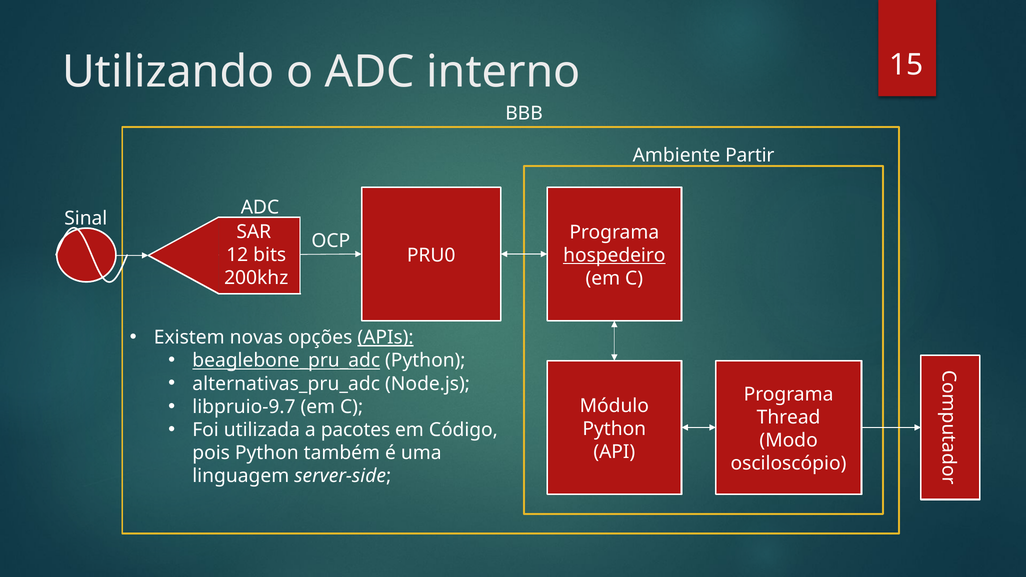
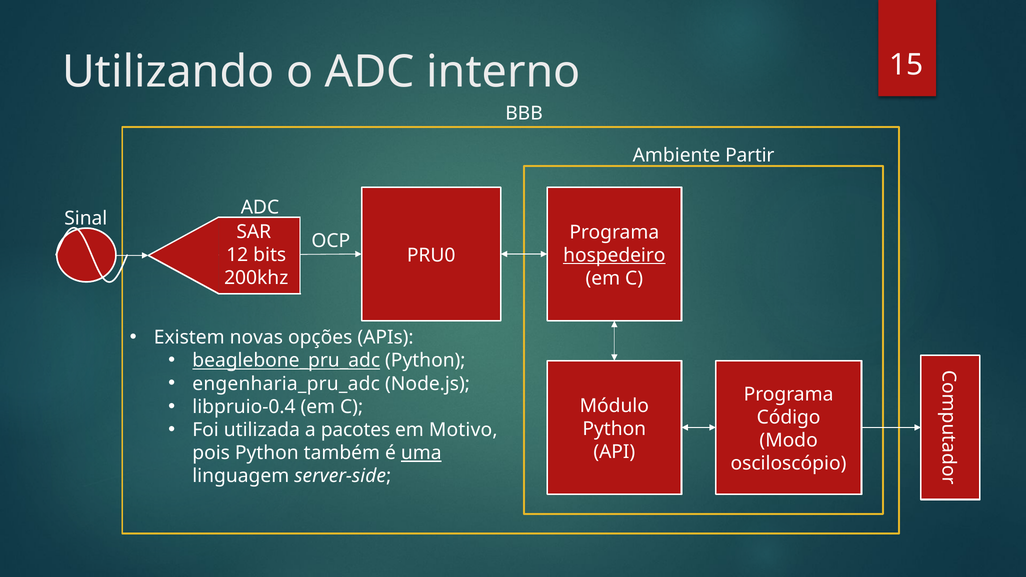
APIs underline: present -> none (386, 338)
alternativas_pru_adc: alternativas_pru_adc -> engenharia_pru_adc (286, 384)
libpruio-9.7: libpruio-9.7 -> libpruio-0.4 (244, 407)
Thread: Thread -> Código (789, 417)
Código: Código -> Motivo (463, 430)
uma underline: none -> present (421, 453)
